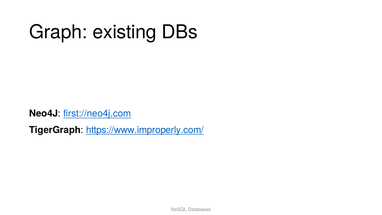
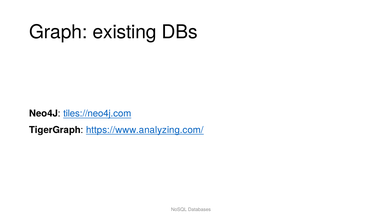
first://neo4j.com: first://neo4j.com -> tiles://neo4j.com (97, 114)
https://www.improperly.com/: https://www.improperly.com/ -> https://www.analyzing.com/ (145, 130)
